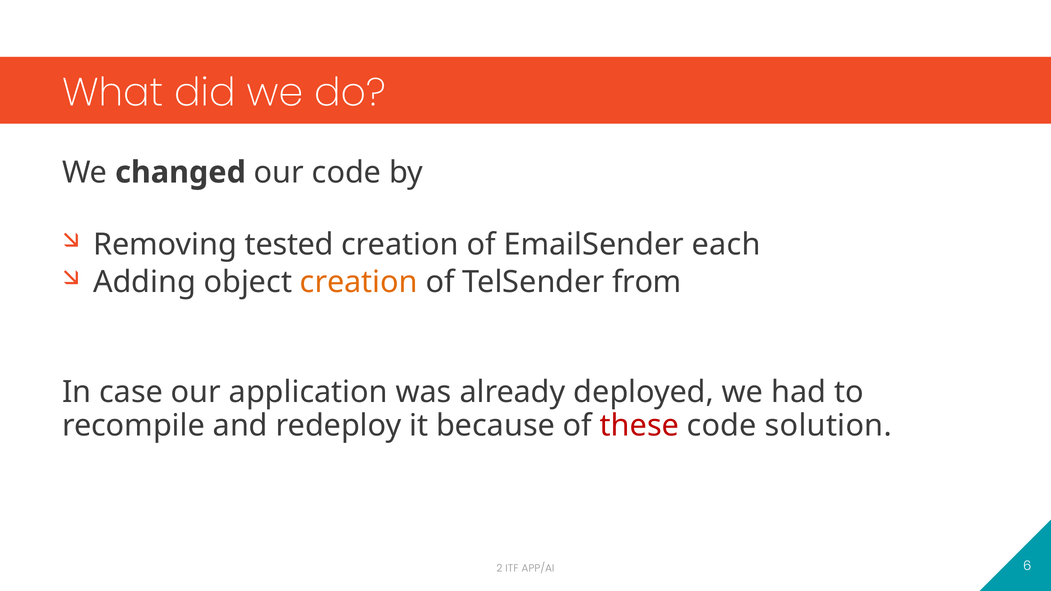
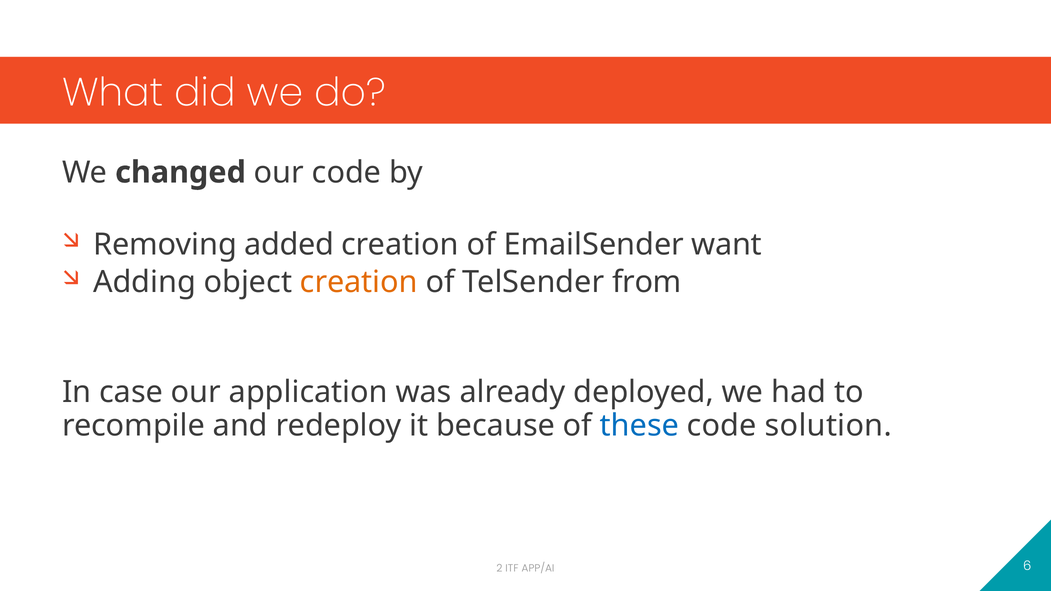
tested: tested -> added (289, 245)
each: each -> want (727, 245)
these colour: red -> blue (639, 426)
